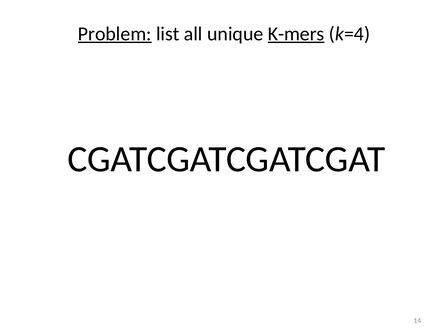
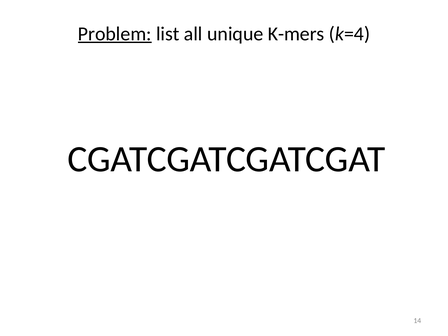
K-mers underline: present -> none (296, 34)
